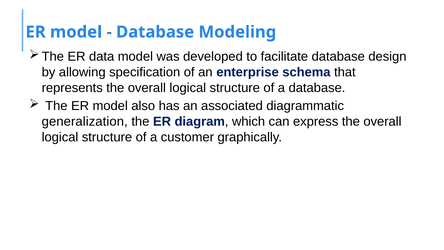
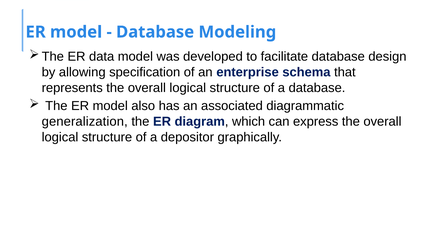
customer: customer -> depositor (187, 137)
